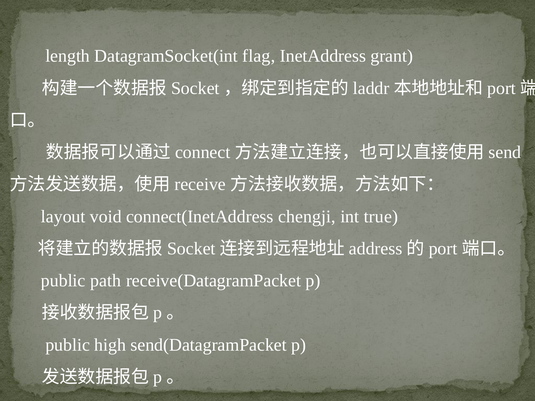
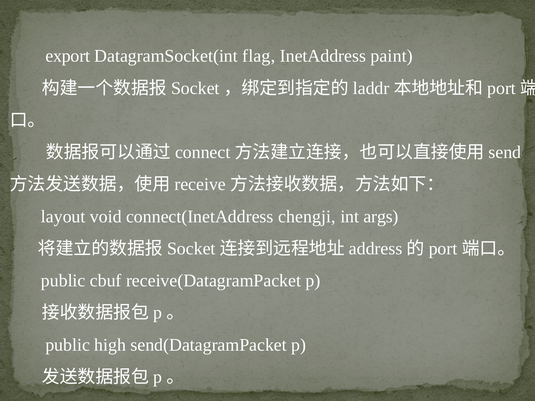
length: length -> export (68, 56)
grant: grant -> paint (392, 56)
true: true -> args (381, 217)
path: path -> cbuf (106, 281)
